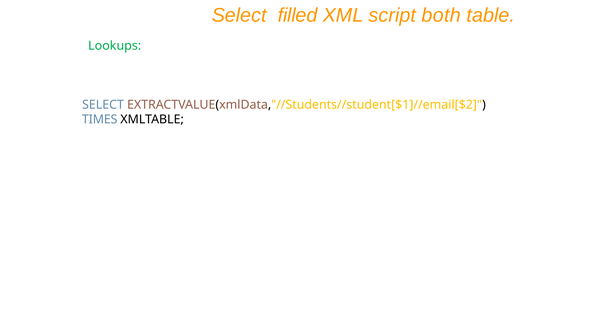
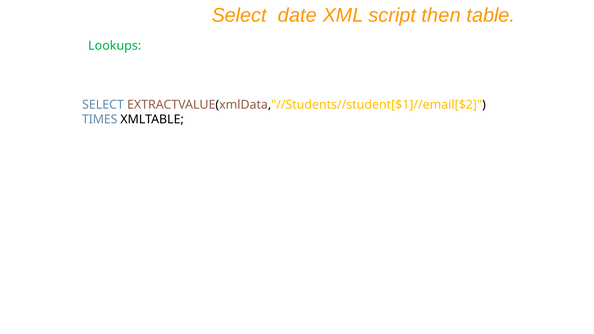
filled: filled -> date (297, 15)
both: both -> then (441, 15)
